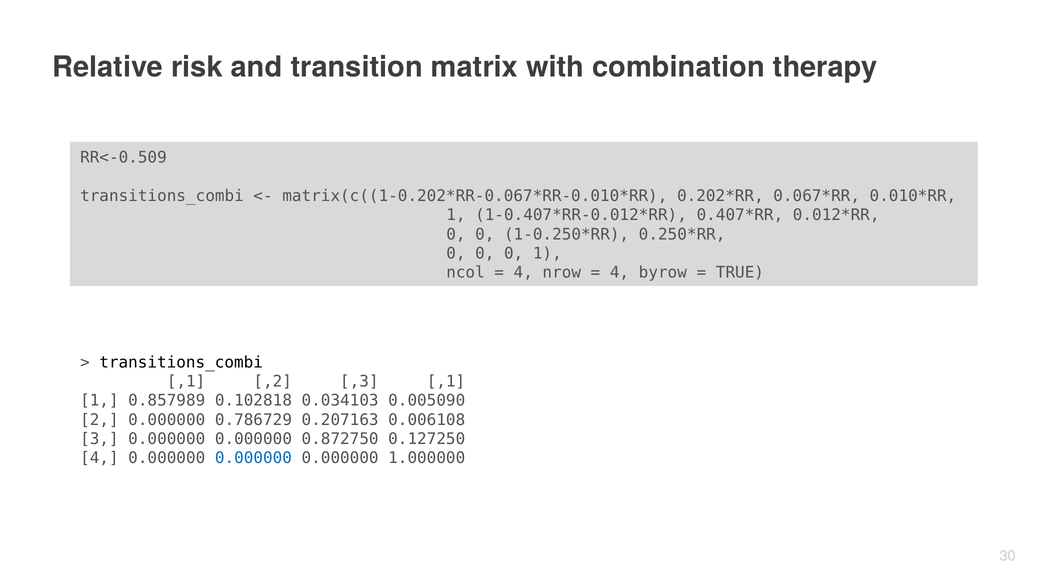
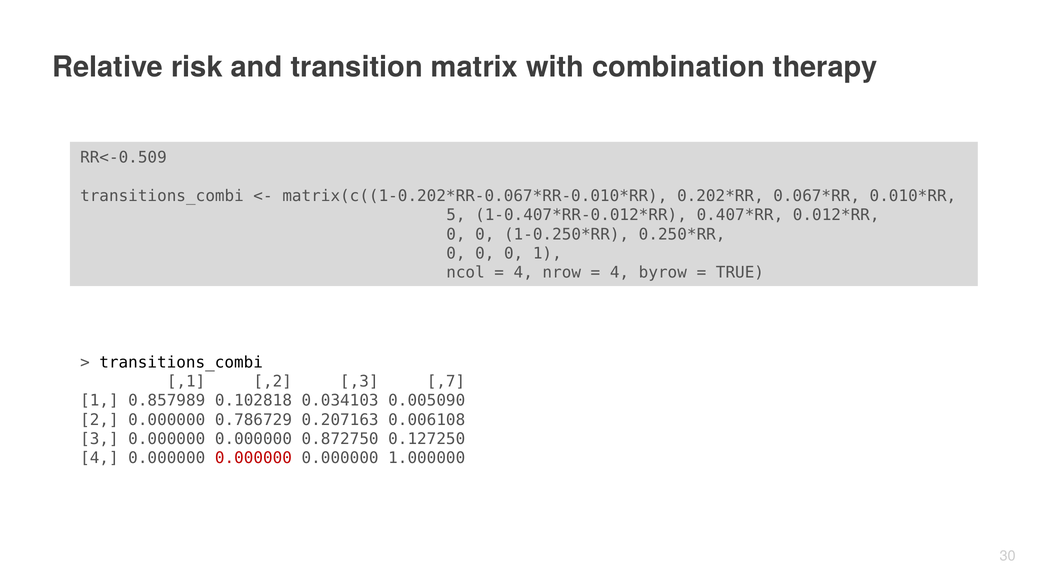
1: 1 -> 5 (456, 215)
,3 ,1: ,1 -> ,7 (446, 382)
0.000000 colour: blue -> red (253, 458)
